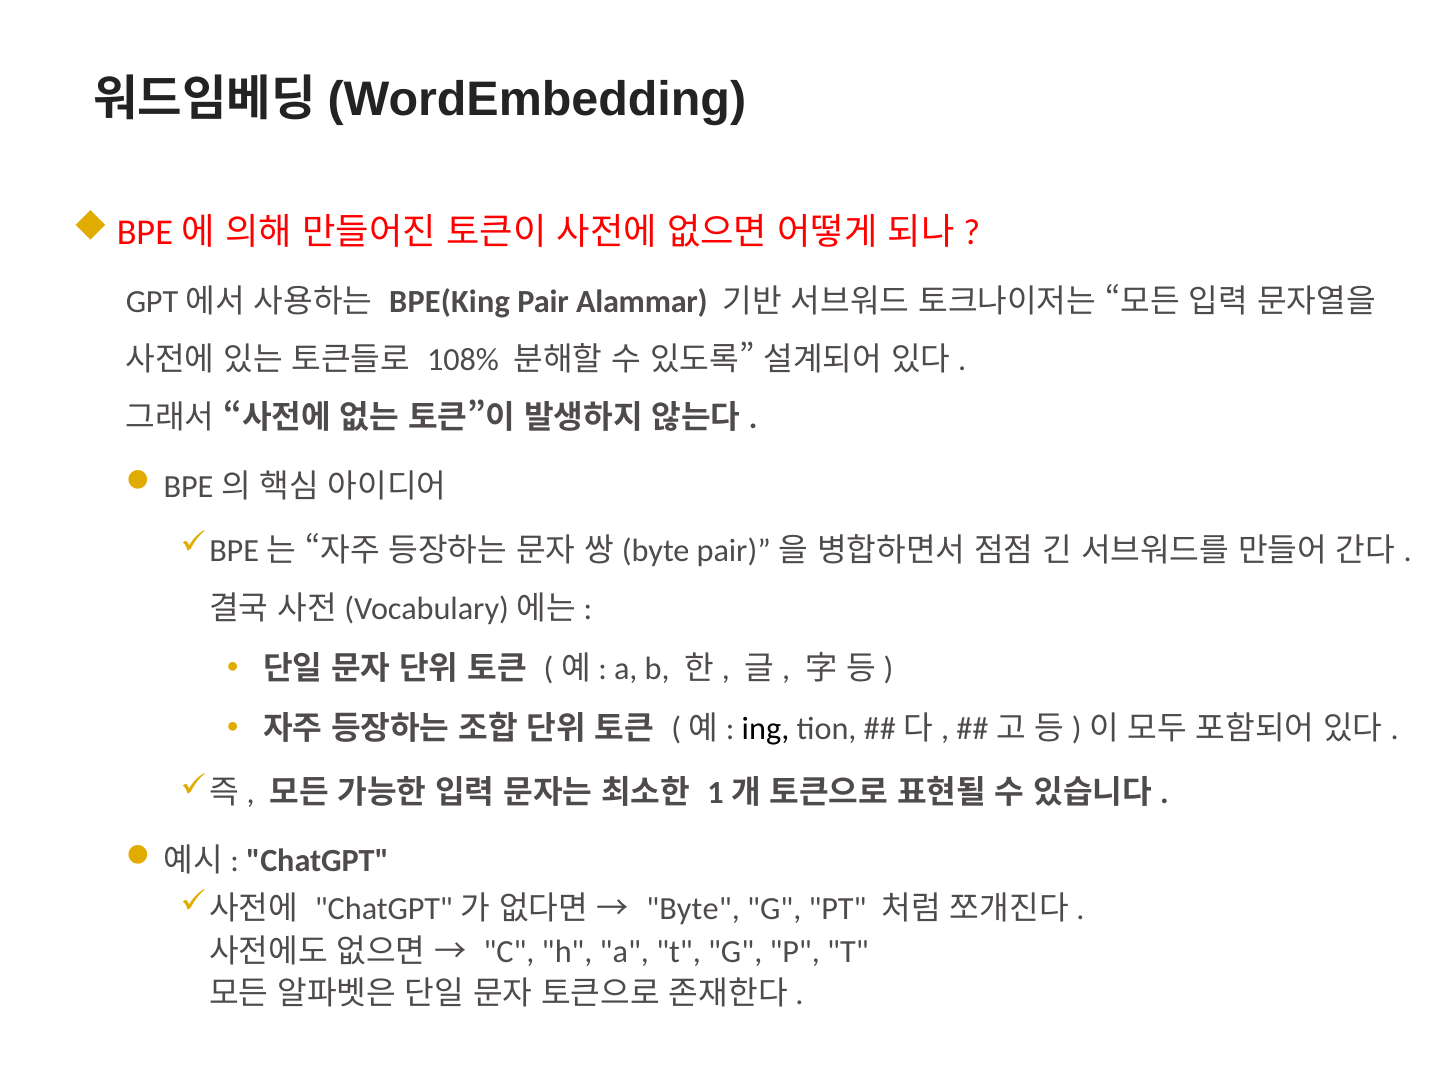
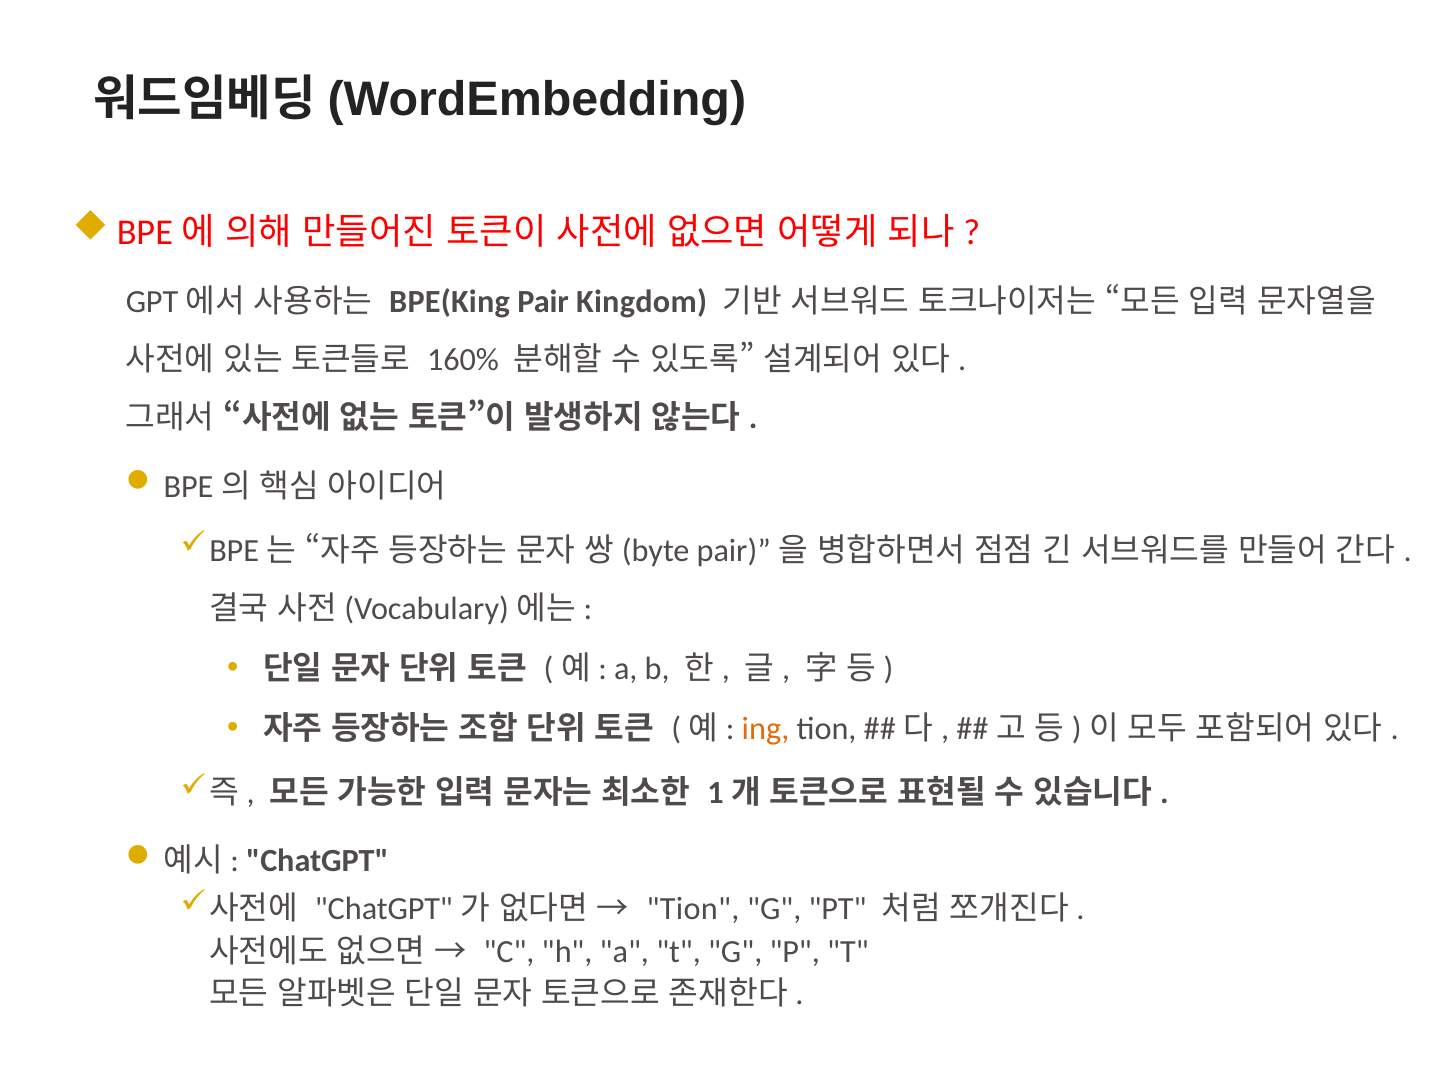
Alammar: Alammar -> Kingdom (642, 302)
108%: 108% -> 160% (463, 360)
ing colour: black -> orange (766, 728)
Byte: Byte -> Tion (693, 909)
